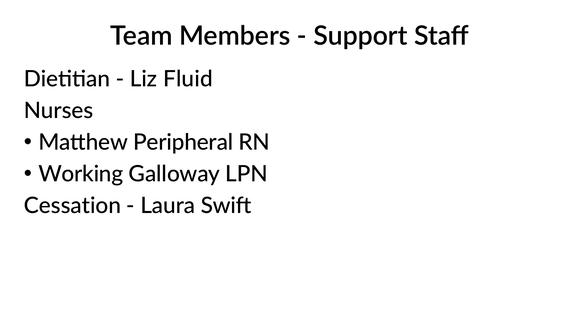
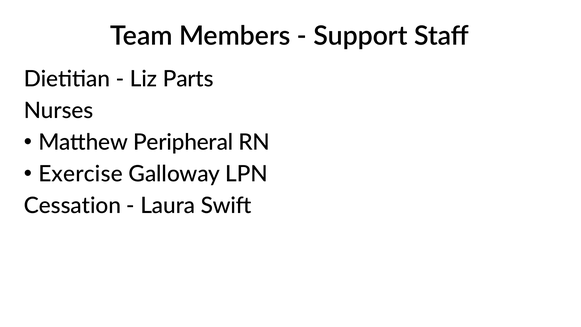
Fluid: Fluid -> Parts (188, 79)
Working: Working -> Exercise (81, 174)
